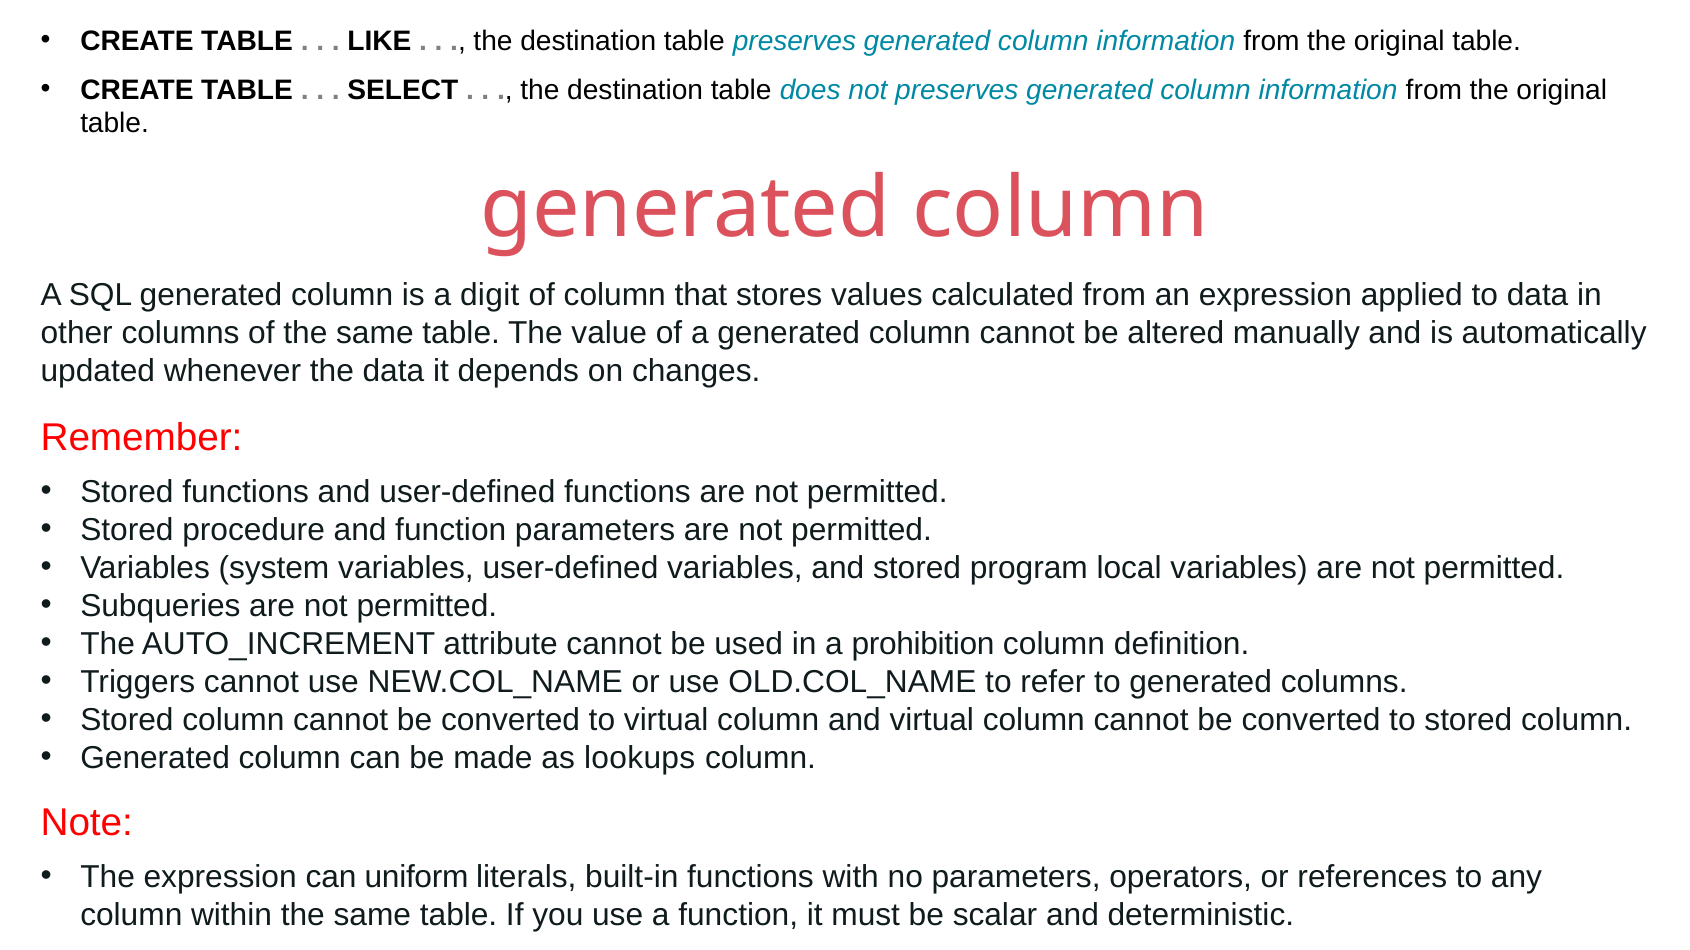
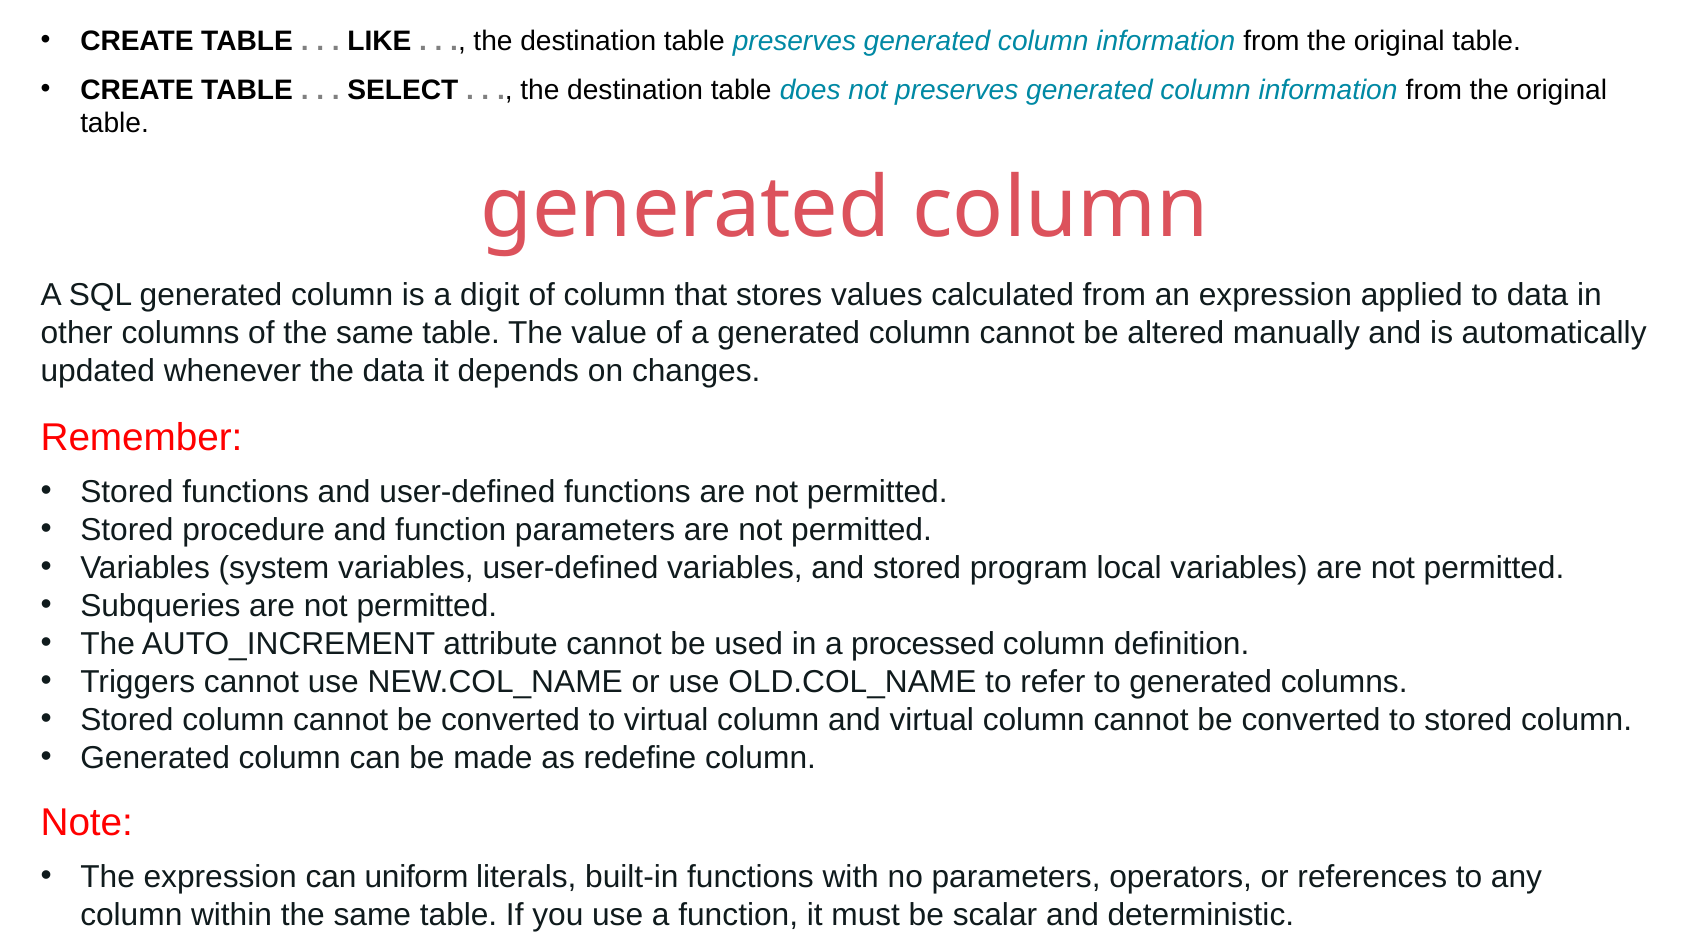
prohibition: prohibition -> processed (923, 644)
lookups: lookups -> redefine (640, 758)
